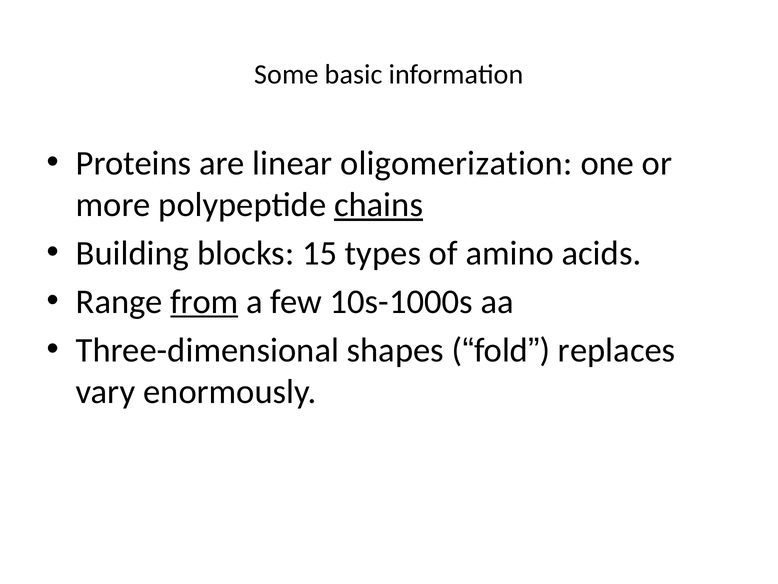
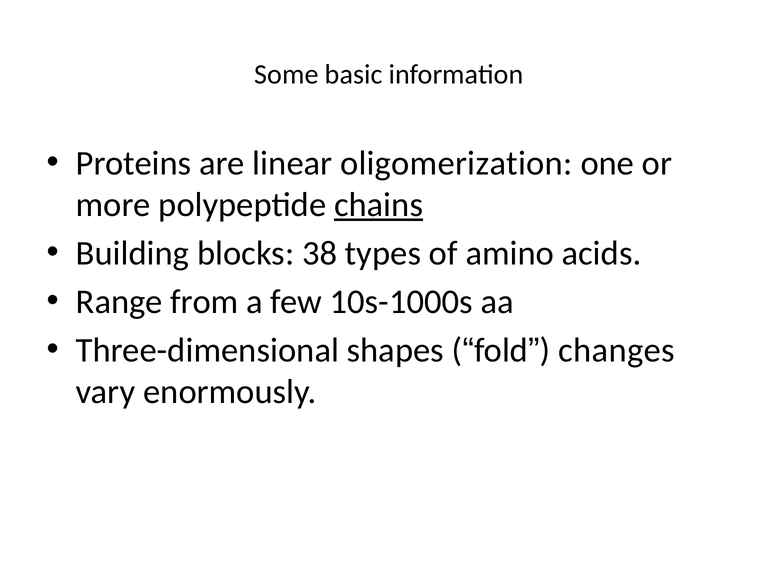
15: 15 -> 38 (320, 253)
from underline: present -> none (204, 302)
replaces: replaces -> changes (617, 350)
